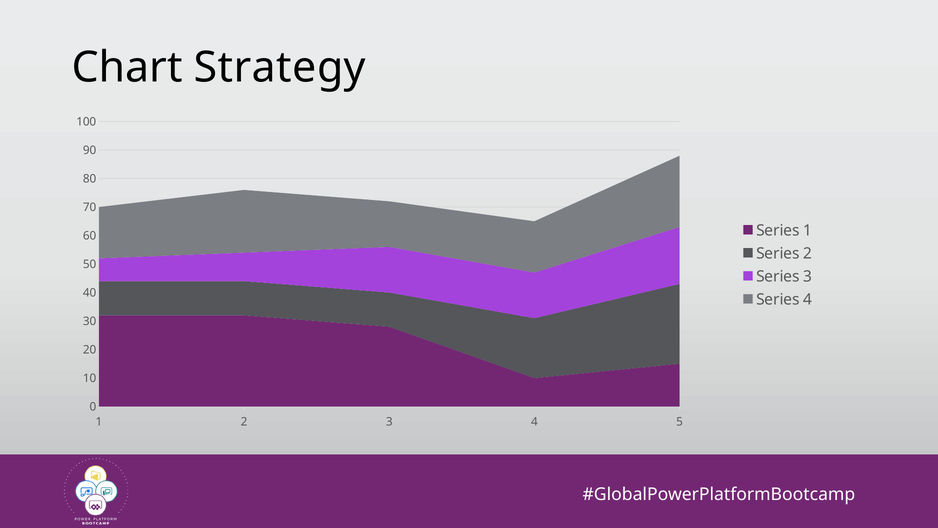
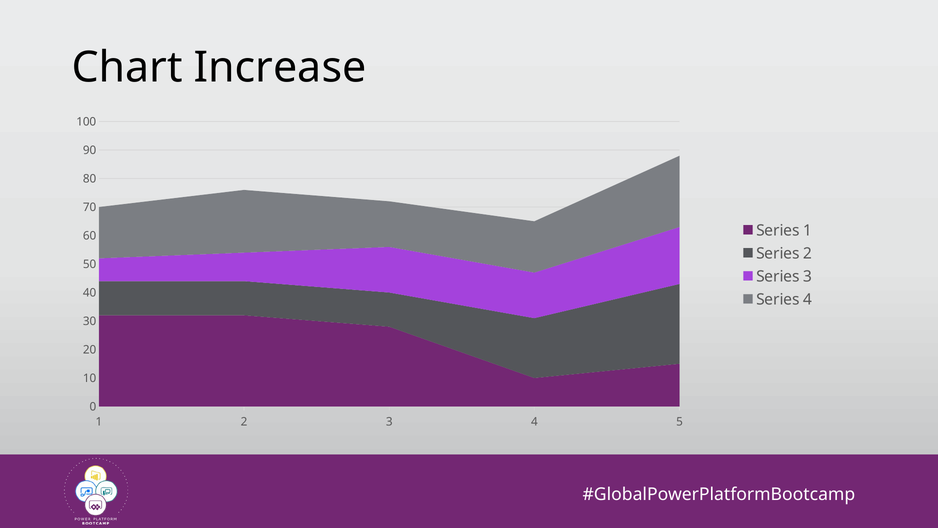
Strategy: Strategy -> Increase (280, 67)
